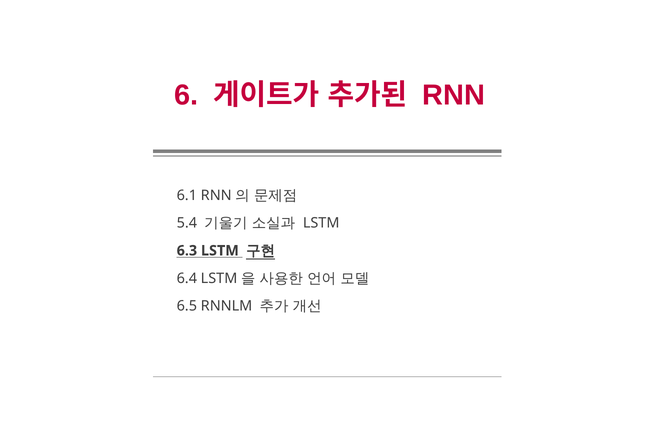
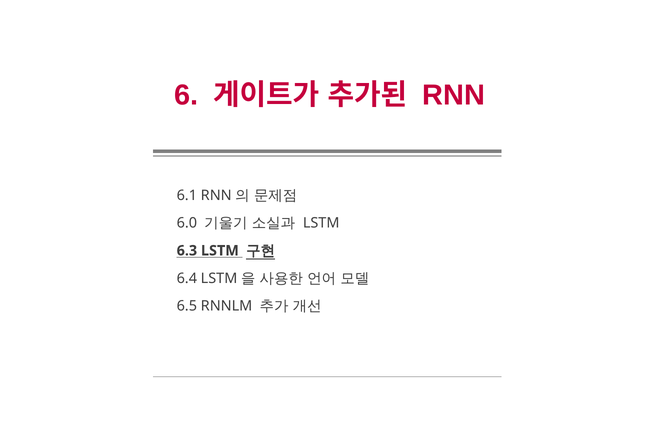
5.4: 5.4 -> 6.0 (187, 223)
